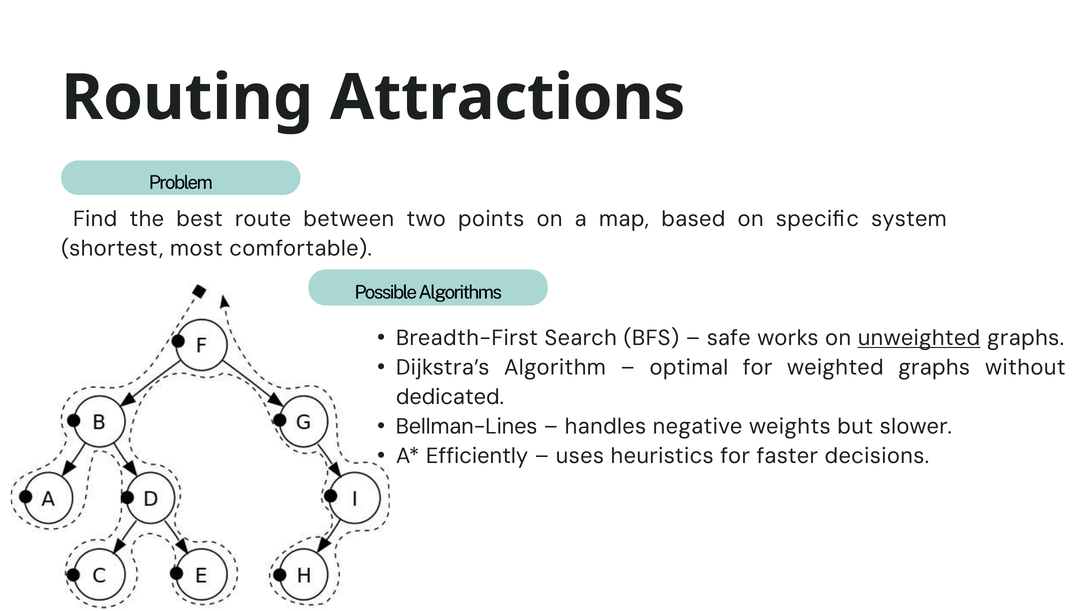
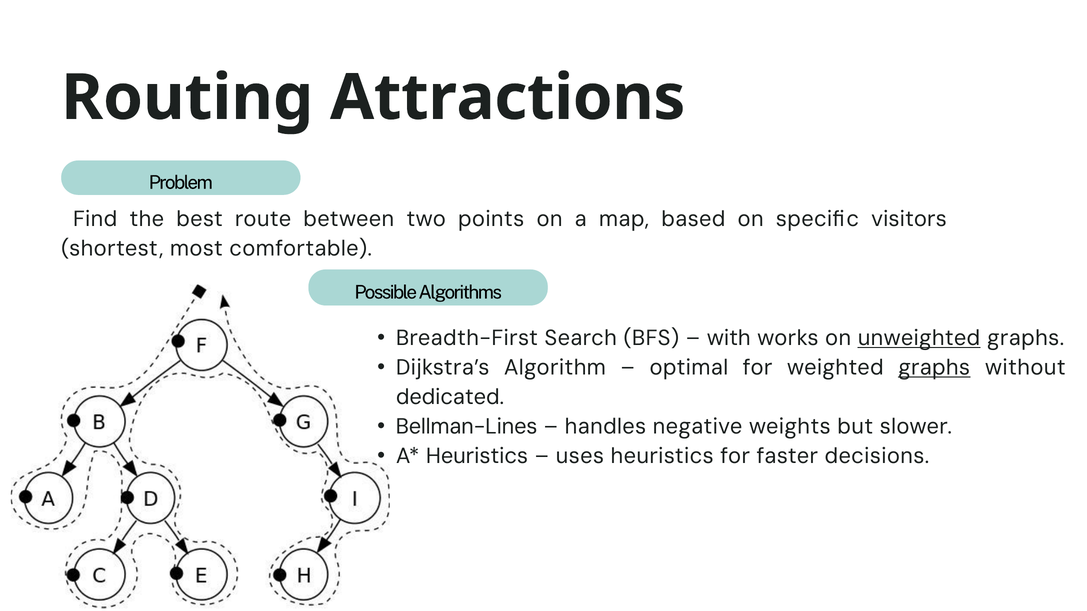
system: system -> visitors (909, 219)
safe: safe -> with (729, 338)
graphs underline: none -> present (934, 368)
Efficiently: Efficiently -> Heuristics (477, 457)
